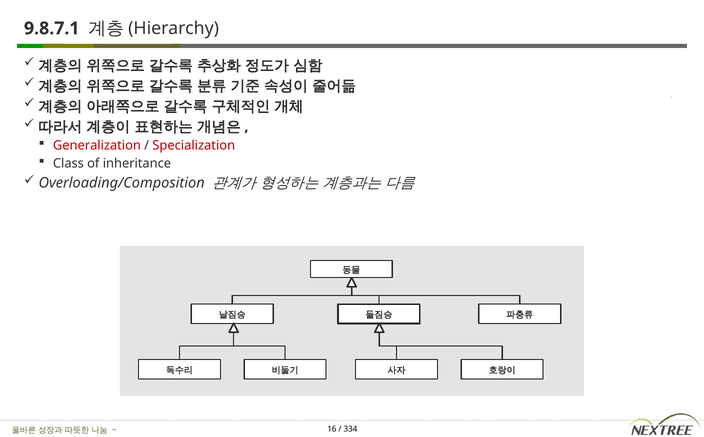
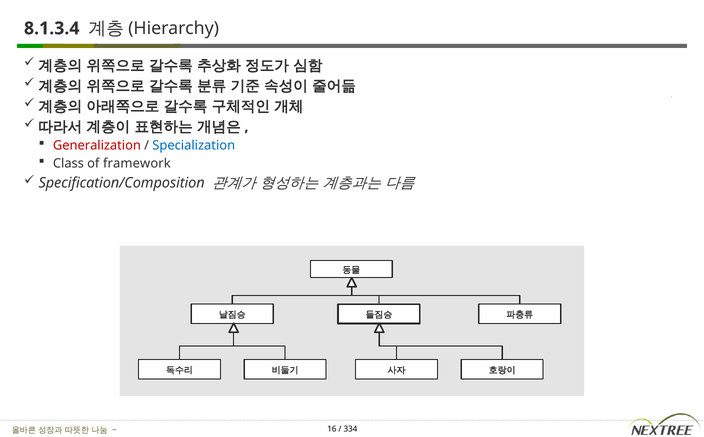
9.8.7.1: 9.8.7.1 -> 8.1.3.4 (52, 28)
Specialization colour: red -> blue (194, 146)
inheritance: inheritance -> framework (137, 164)
Overloading/Composition: Overloading/Composition -> Specification/Composition (122, 183)
